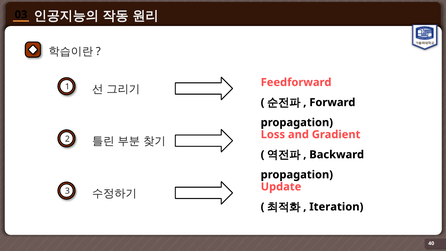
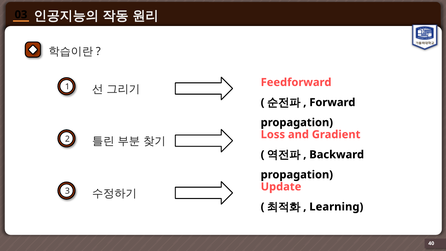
Iteration: Iteration -> Learning (336, 207)
